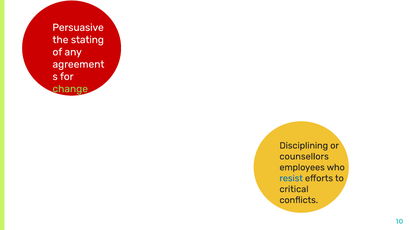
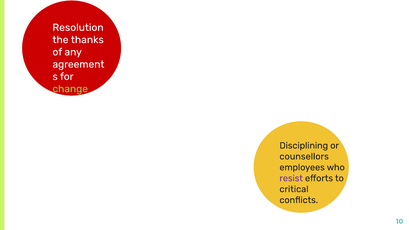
Persuasive: Persuasive -> Resolution (78, 27)
stating: stating -> thanks (87, 40)
resist colour: blue -> purple (291, 178)
